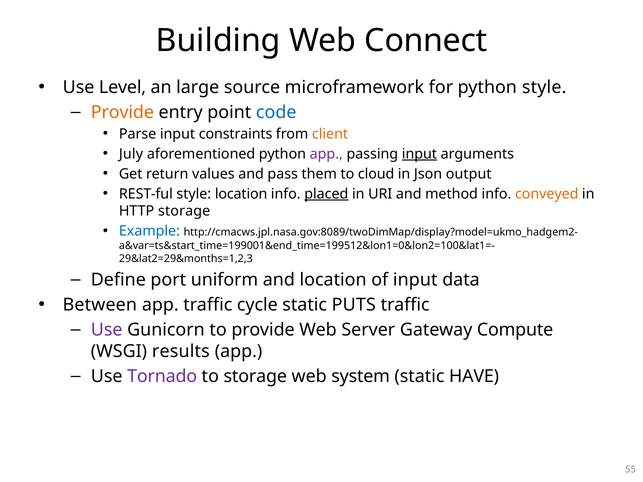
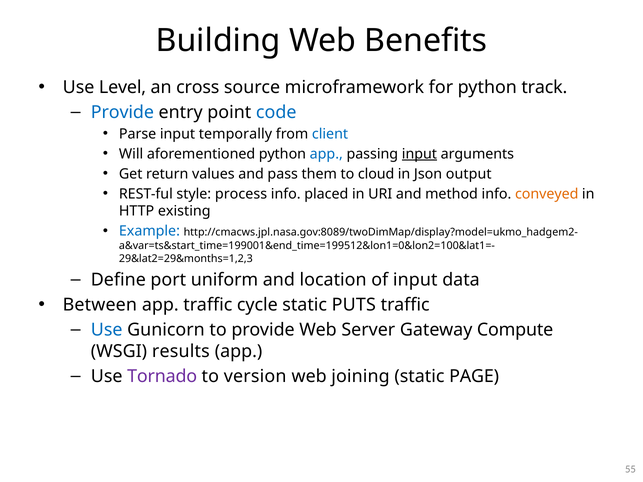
Connect: Connect -> Benefits (426, 41)
large: large -> cross (198, 87)
python style: style -> track (544, 87)
Provide colour: orange -> blue (122, 112)
constraints: constraints -> temporally (235, 134)
client colour: orange -> blue (330, 134)
July: July -> Will (131, 154)
app colour: purple -> blue (326, 154)
style location: location -> process (241, 194)
placed underline: present -> none (326, 194)
HTTP storage: storage -> existing (184, 211)
Use colour: purple -> blue (107, 330)
to storage: storage -> version (255, 377)
system: system -> joining (361, 377)
HAVE: HAVE -> PAGE (474, 377)
